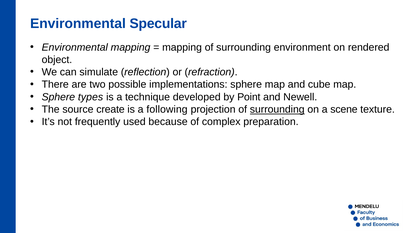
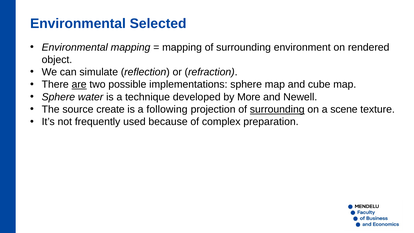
Specular: Specular -> Selected (158, 23)
are underline: none -> present (79, 85)
types: types -> water (91, 97)
Point: Point -> More (249, 97)
